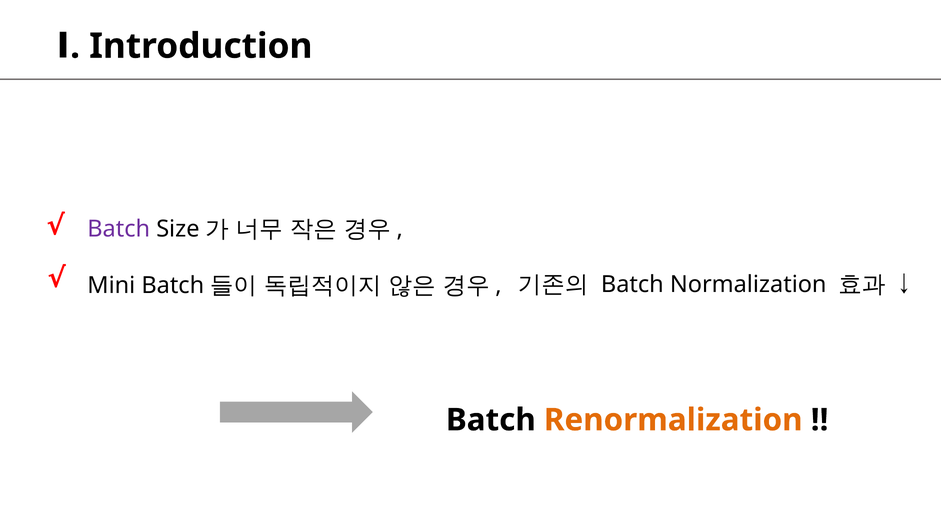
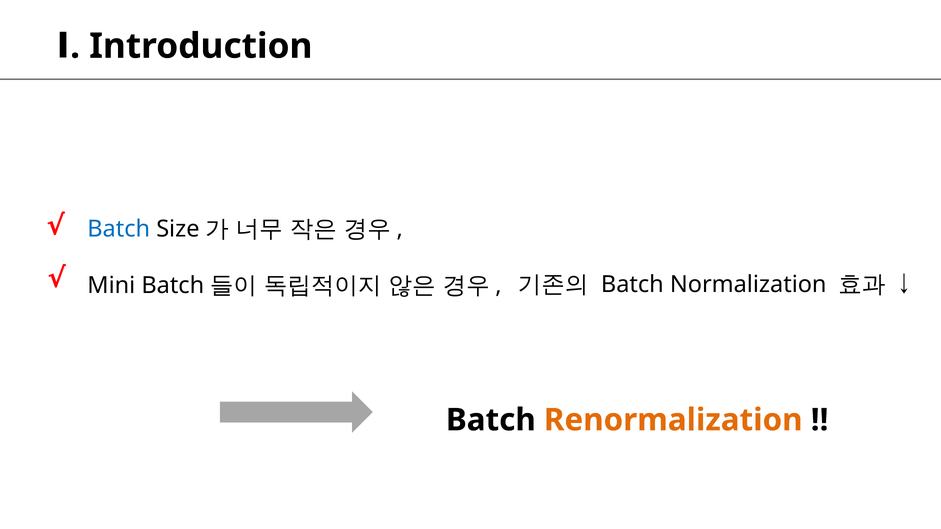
Batch colour: purple -> blue (119, 229)
